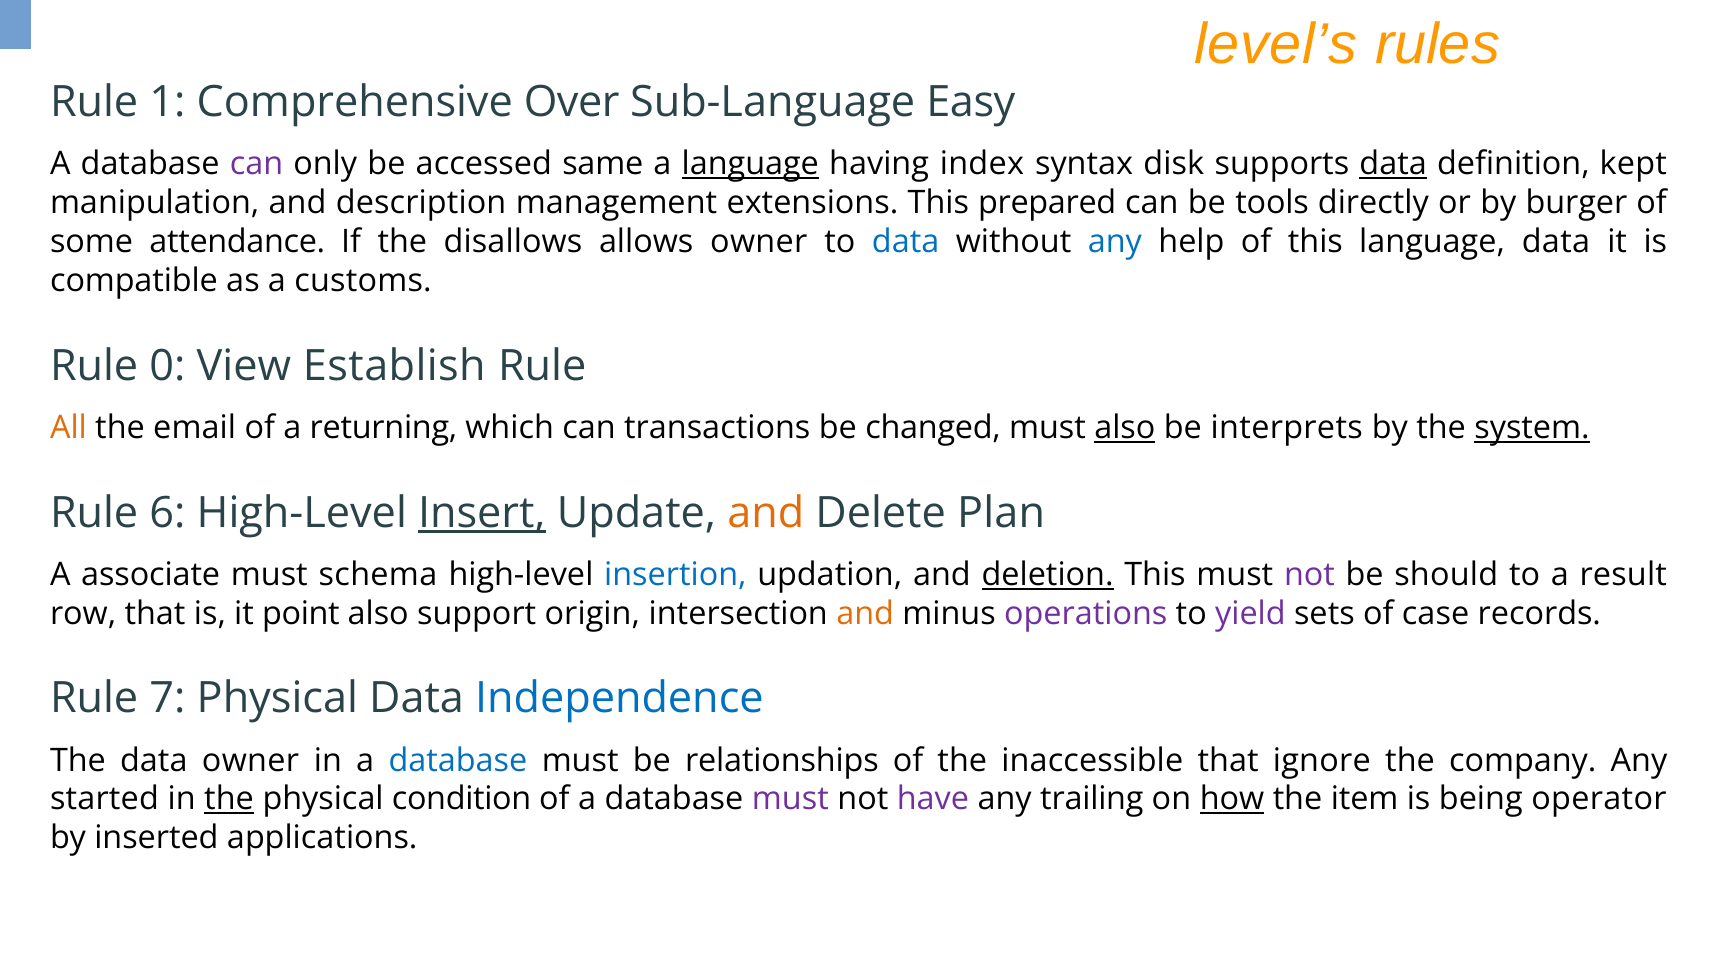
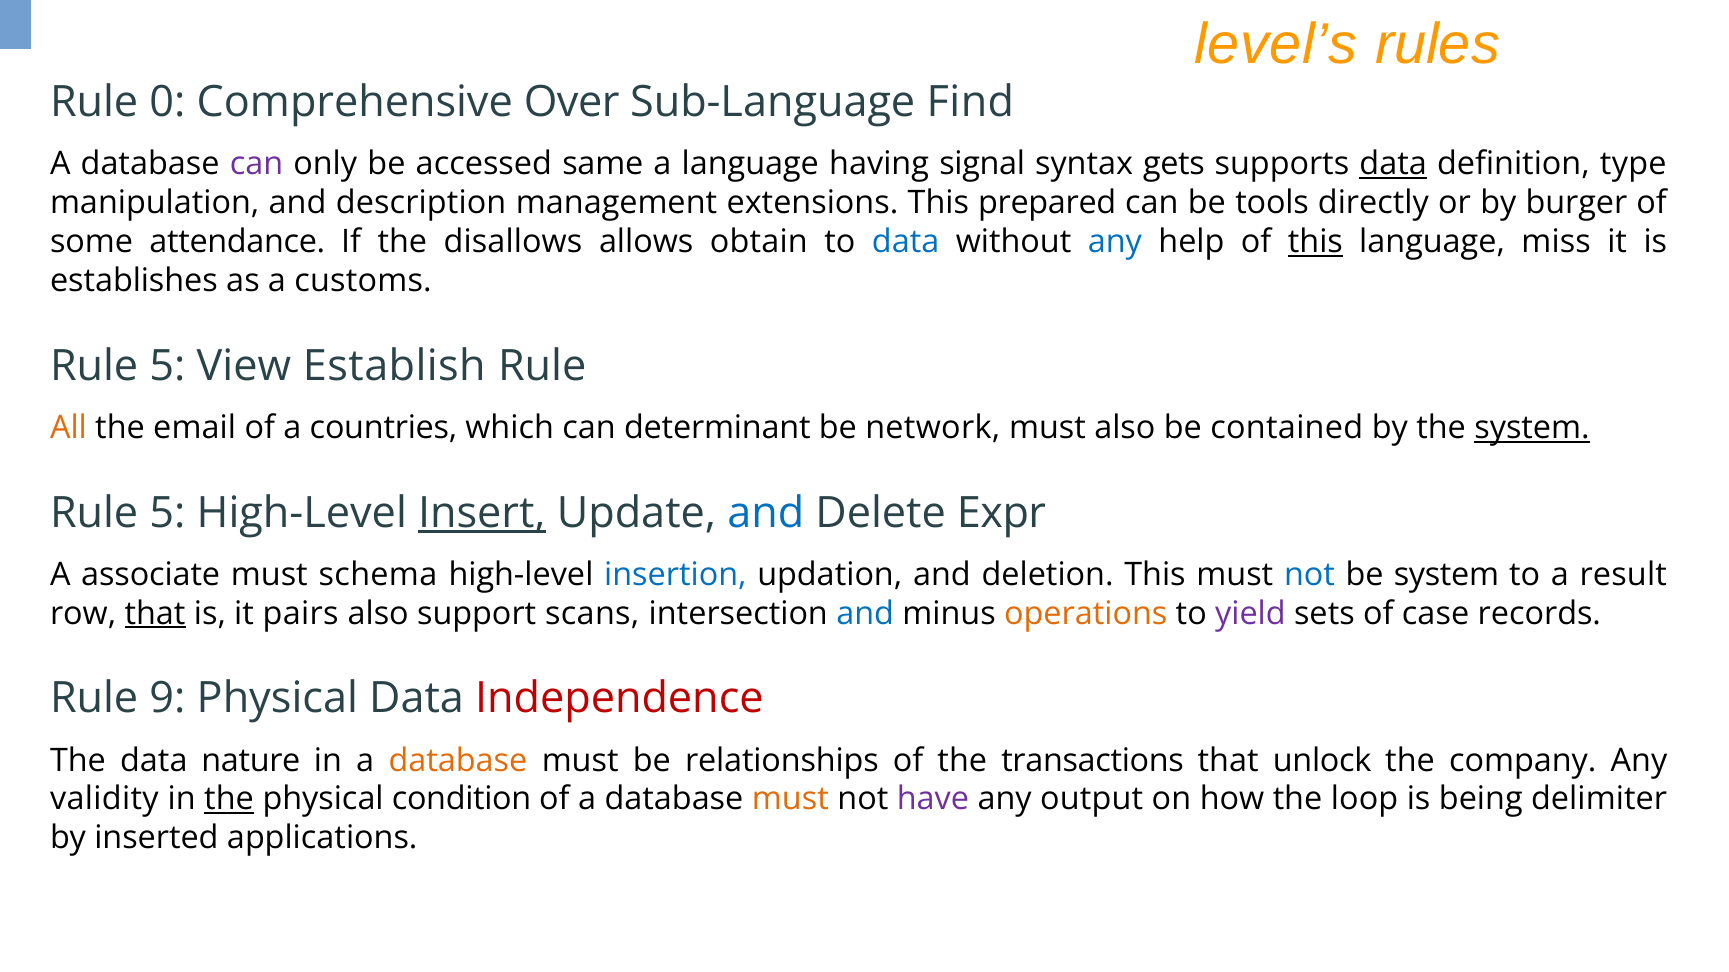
1: 1 -> 0 (167, 102)
Easy: Easy -> Find (970, 102)
language underline: present -> none (750, 164)
index: index -> signal (982, 164)
disk: disk -> gets (1174, 164)
kept: kept -> type (1633, 164)
allows owner: owner -> obtain (759, 242)
this underline: none -> present (1315, 242)
language data: data -> miss (1556, 242)
compatible: compatible -> establishes (134, 281)
0: 0 -> 5 (167, 366)
returning: returning -> countries (383, 428)
transactions: transactions -> determinant (717, 428)
changed: changed -> network (933, 428)
also underline: present -> none (1125, 428)
interprets: interprets -> contained (1287, 428)
6: 6 -> 5 (167, 513)
and colour: orange -> blue (766, 513)
Plan: Plan -> Expr (1001, 513)
deletion underline: present -> none (1048, 575)
not colour: purple -> blue (1309, 575)
be should: should -> system (1446, 575)
that underline: none -> present (155, 614)
point: point -> pairs (301, 614)
origin: origin -> scans (592, 614)
and colour: orange -> blue (865, 614)
operations colour: purple -> orange (1086, 614)
7: 7 -> 9 (167, 699)
Independence colour: blue -> red (619, 699)
data owner: owner -> nature (251, 761)
database colour: blue -> orange (458, 761)
inaccessible: inaccessible -> transactions (1093, 761)
ignore: ignore -> unlock (1322, 761)
started: started -> validity (104, 800)
must colour: purple -> orange (790, 800)
trailing: trailing -> output (1092, 800)
how underline: present -> none (1232, 800)
item: item -> loop (1365, 800)
operator: operator -> delimiter (1599, 800)
